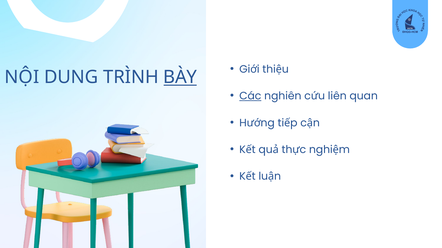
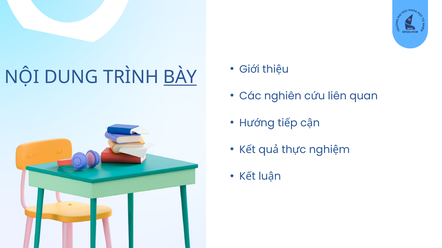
Các underline: present -> none (250, 96)
